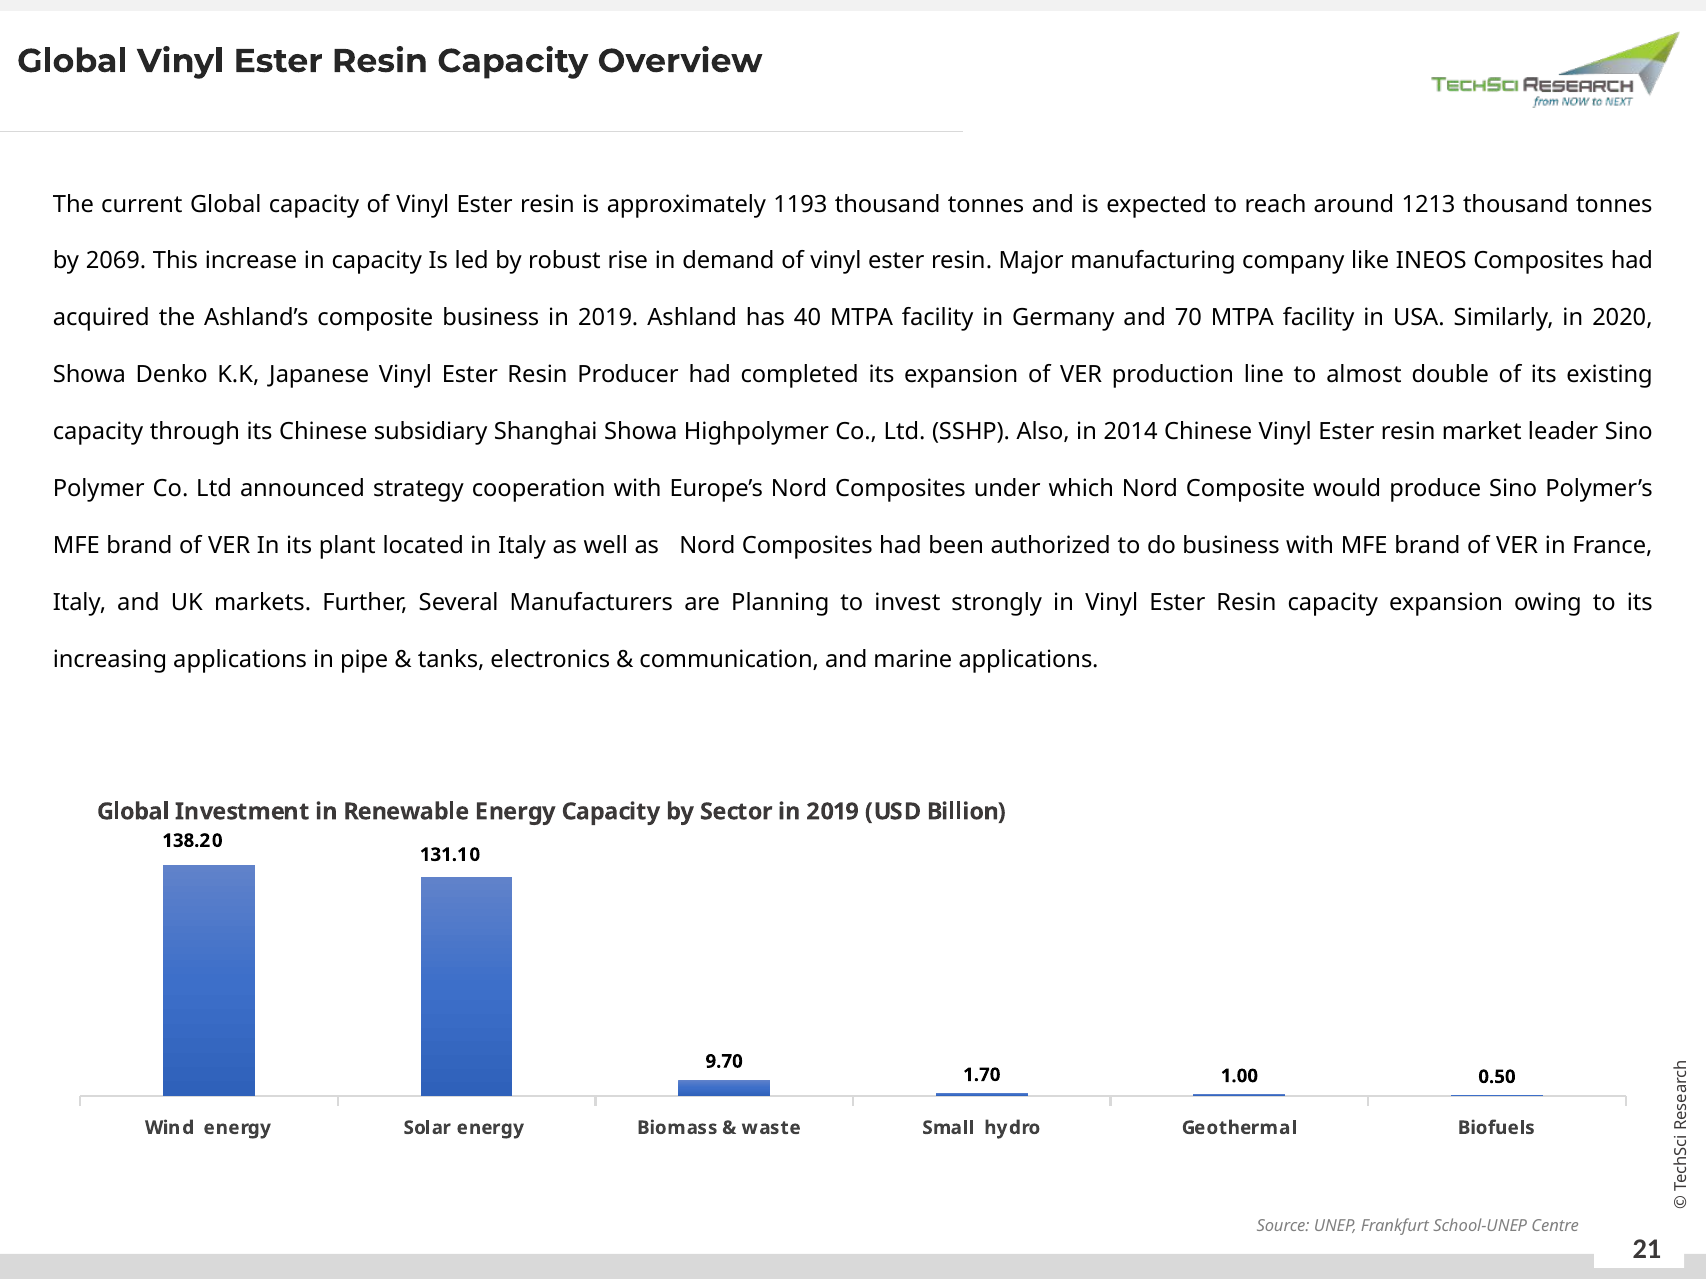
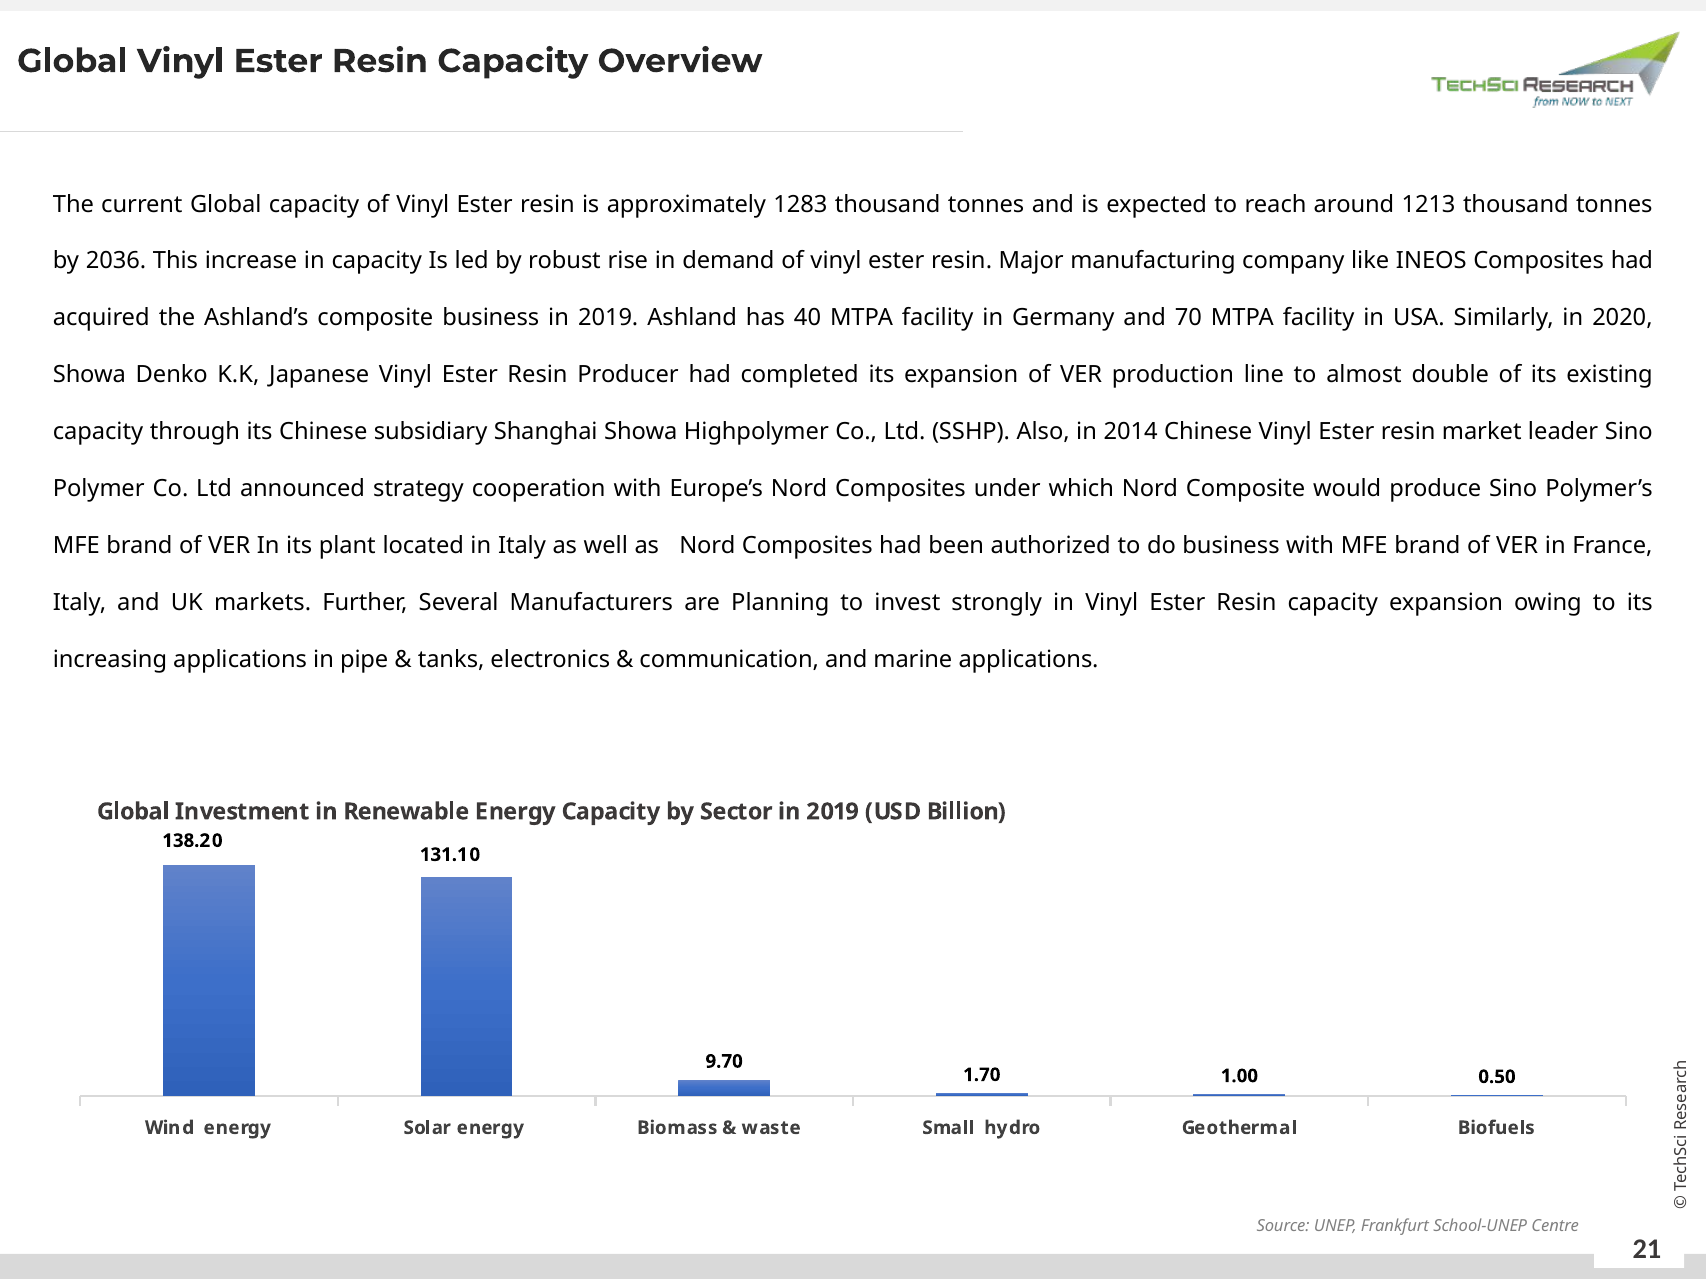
1193: 1193 -> 1283 (800, 204)
2069: 2069 -> 2036 (116, 261)
